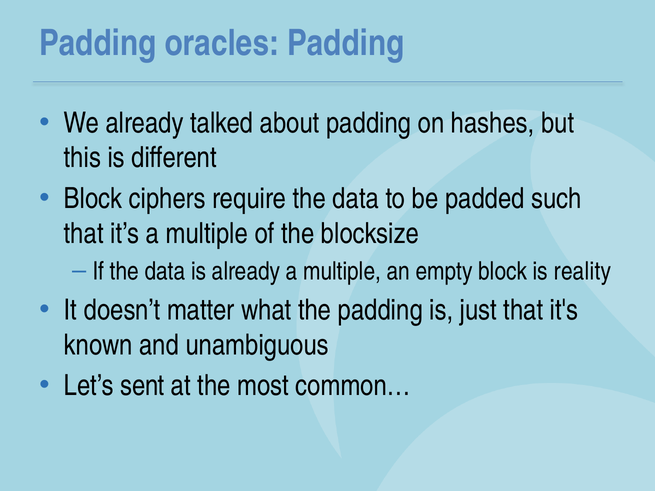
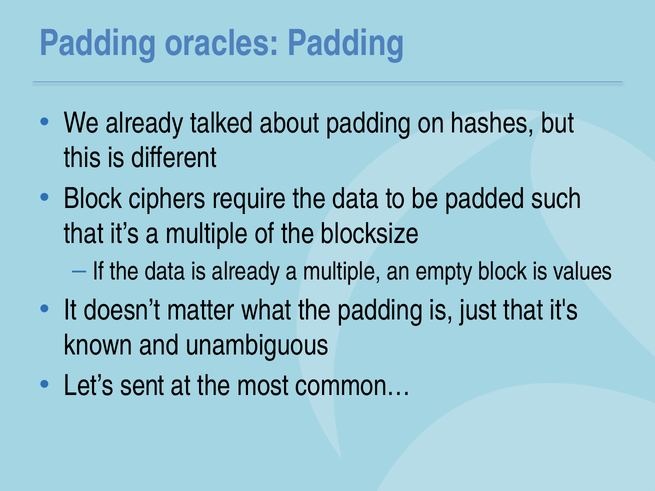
reality: reality -> values (583, 271)
